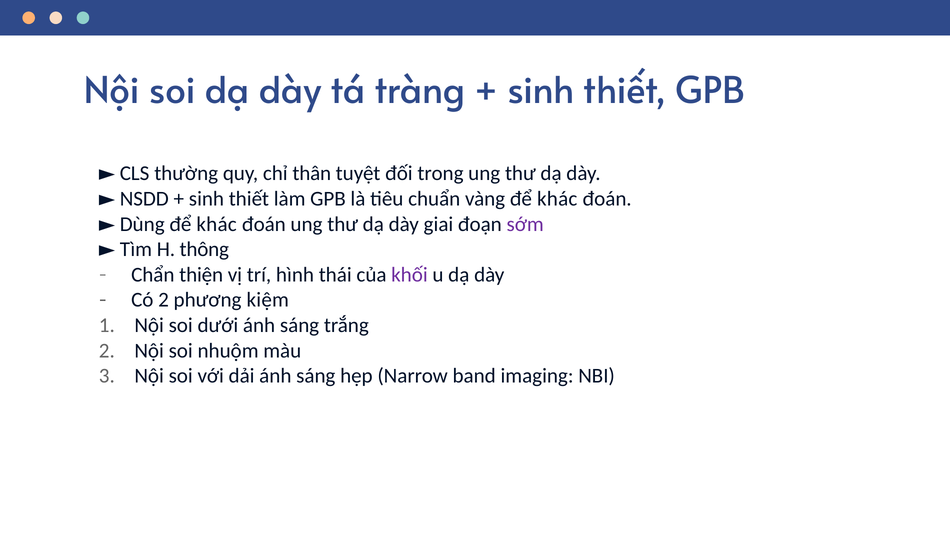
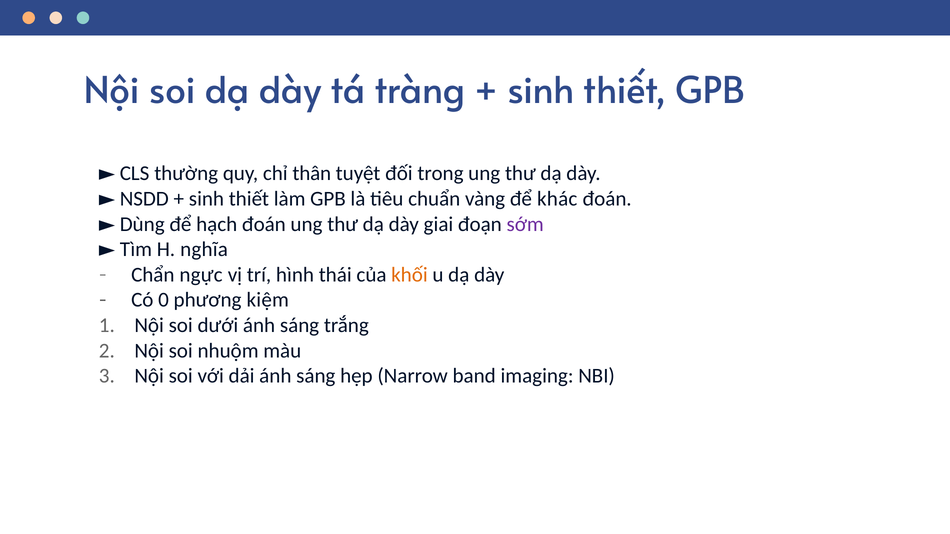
khác: khác -> hạch (217, 224)
thông: thông -> nghĩa (204, 250)
thiện: thiện -> ngực (201, 275)
khối colour: purple -> orange (409, 275)
Có 2: 2 -> 0 (164, 300)
